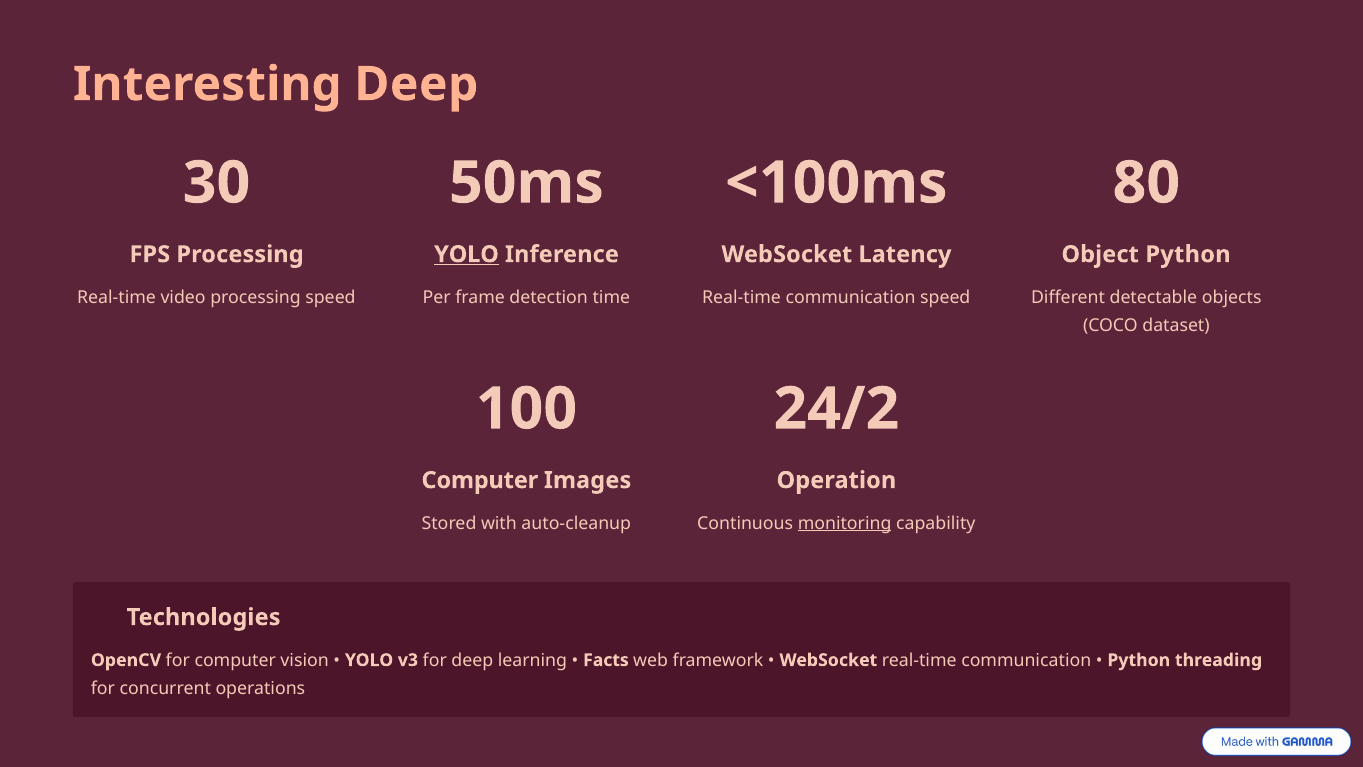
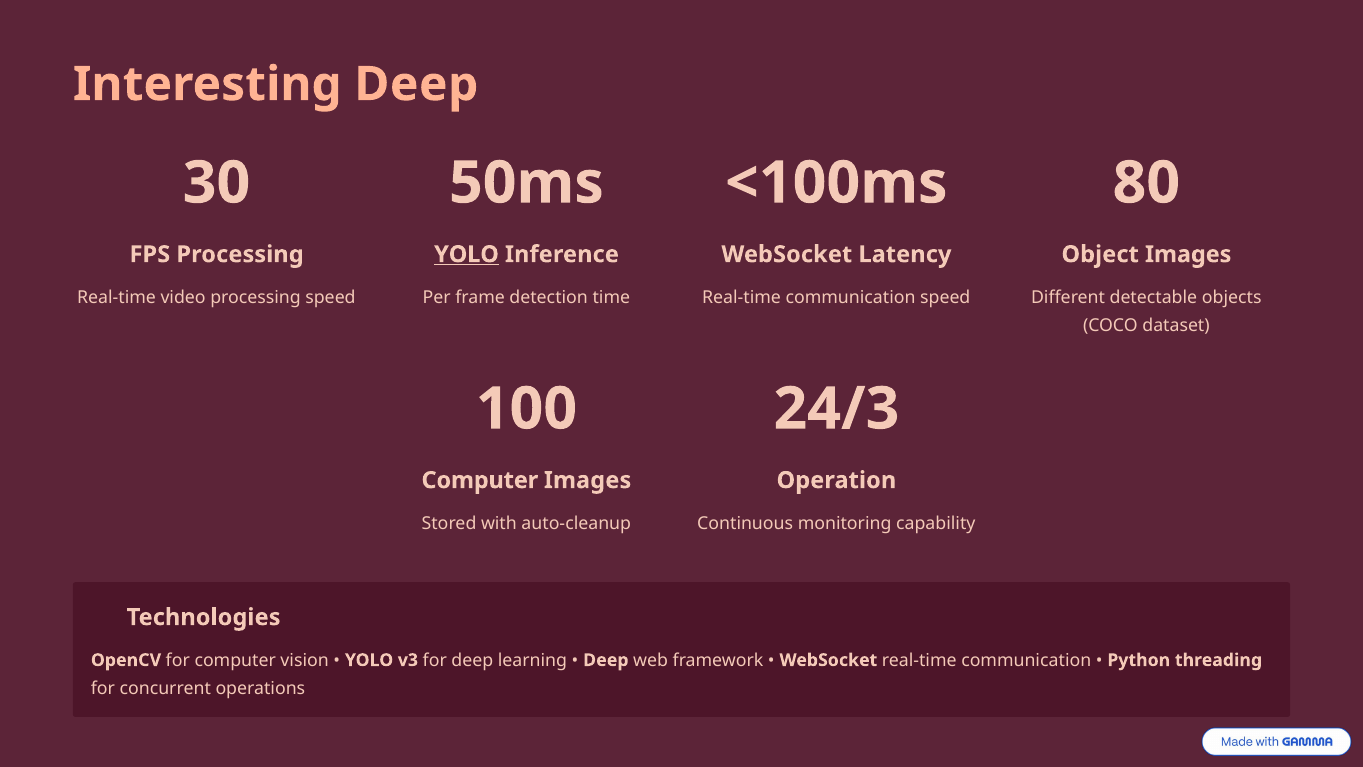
Object Python: Python -> Images (1188, 254)
24/2: 24/2 -> 24/3 (836, 409)
monitoring underline: present -> none (845, 523)
Facts: Facts -> Deep (606, 660)
